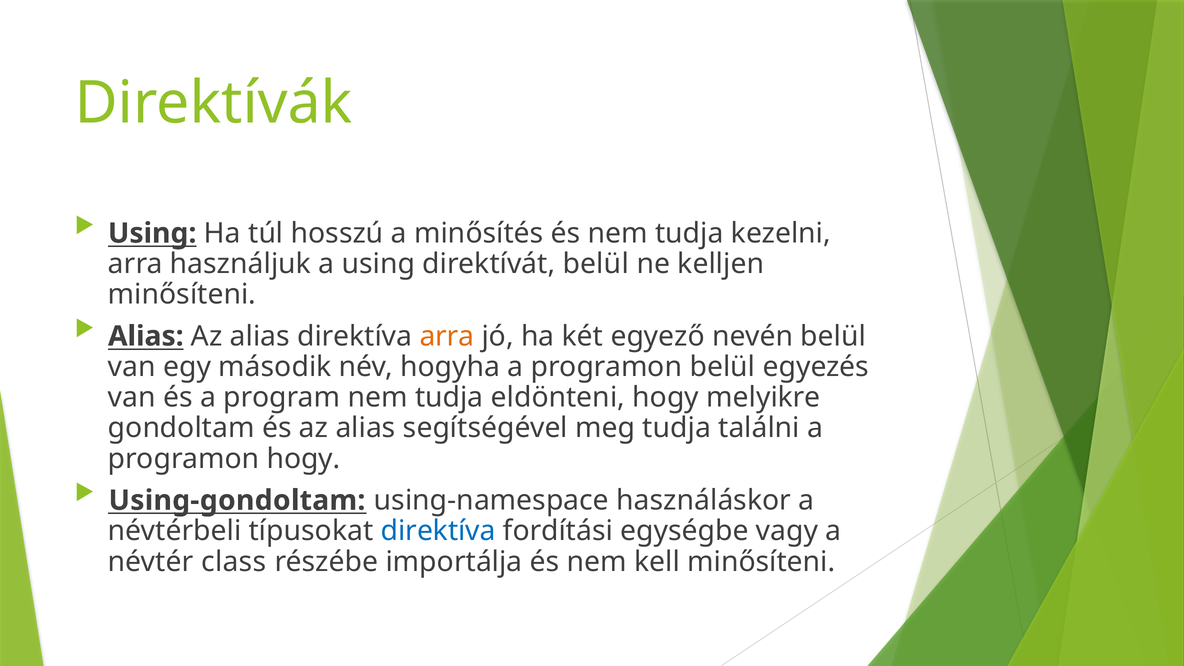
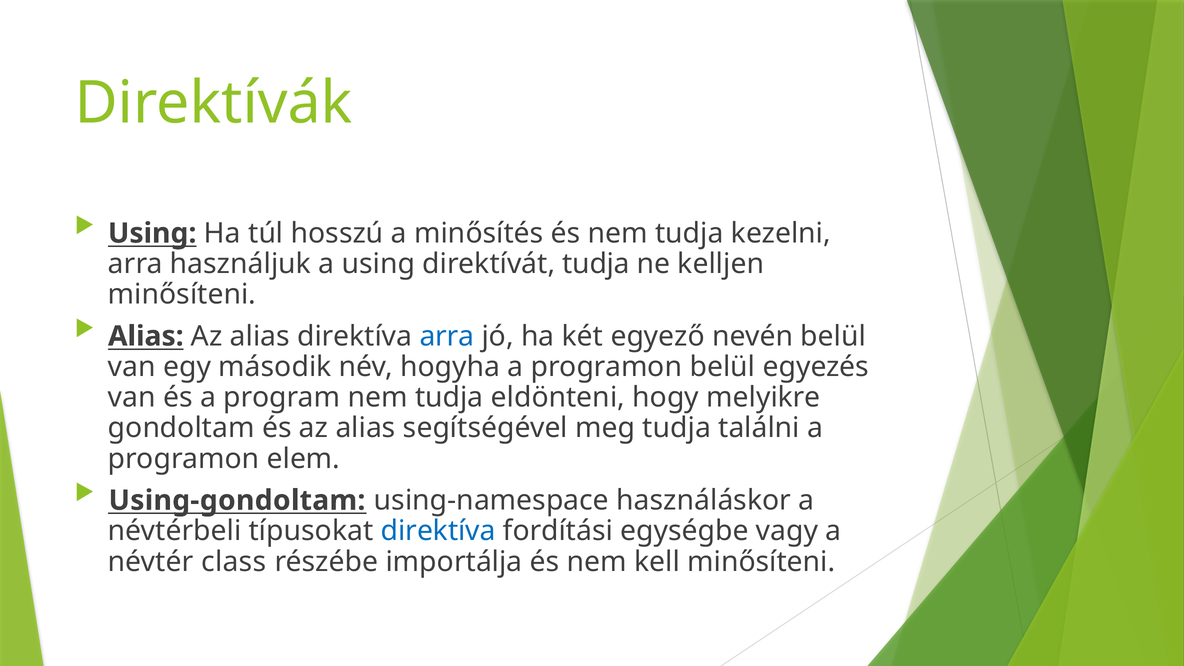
direktívát belül: belül -> tudja (596, 264)
arra colour: orange -> blue (447, 336)
programon hogy: hogy -> elem (303, 459)
